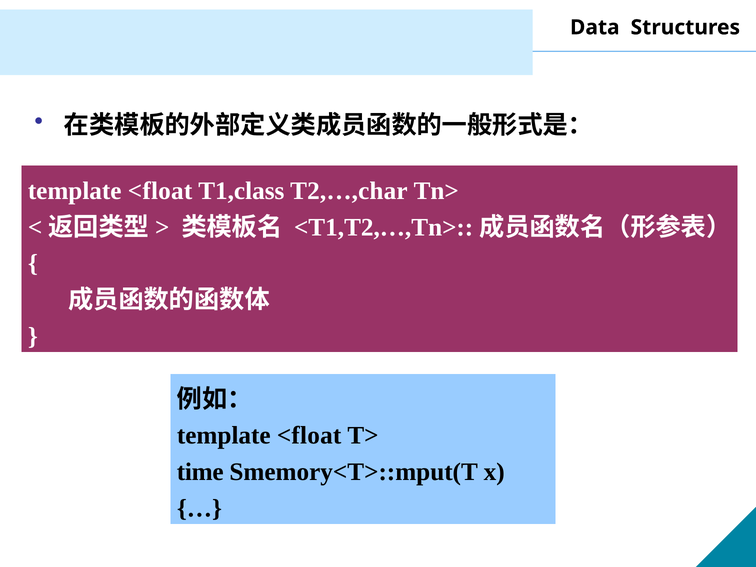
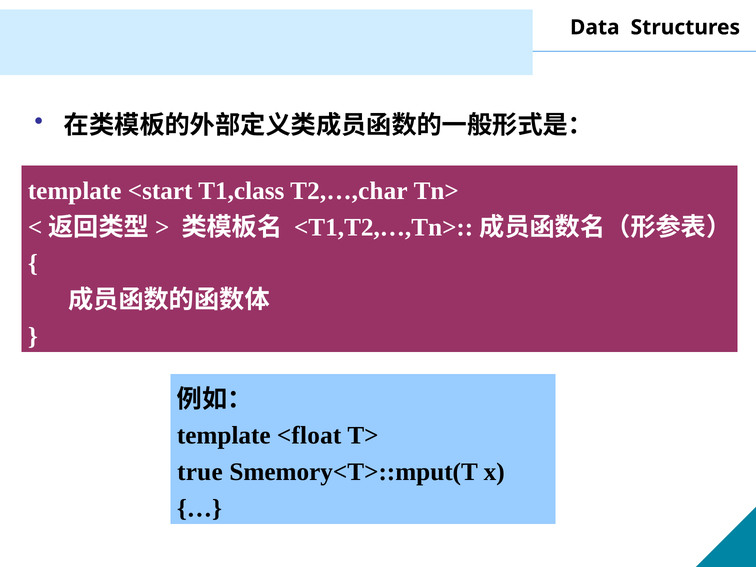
<float: <float -> <start (160, 191)
time: time -> true (200, 472)
